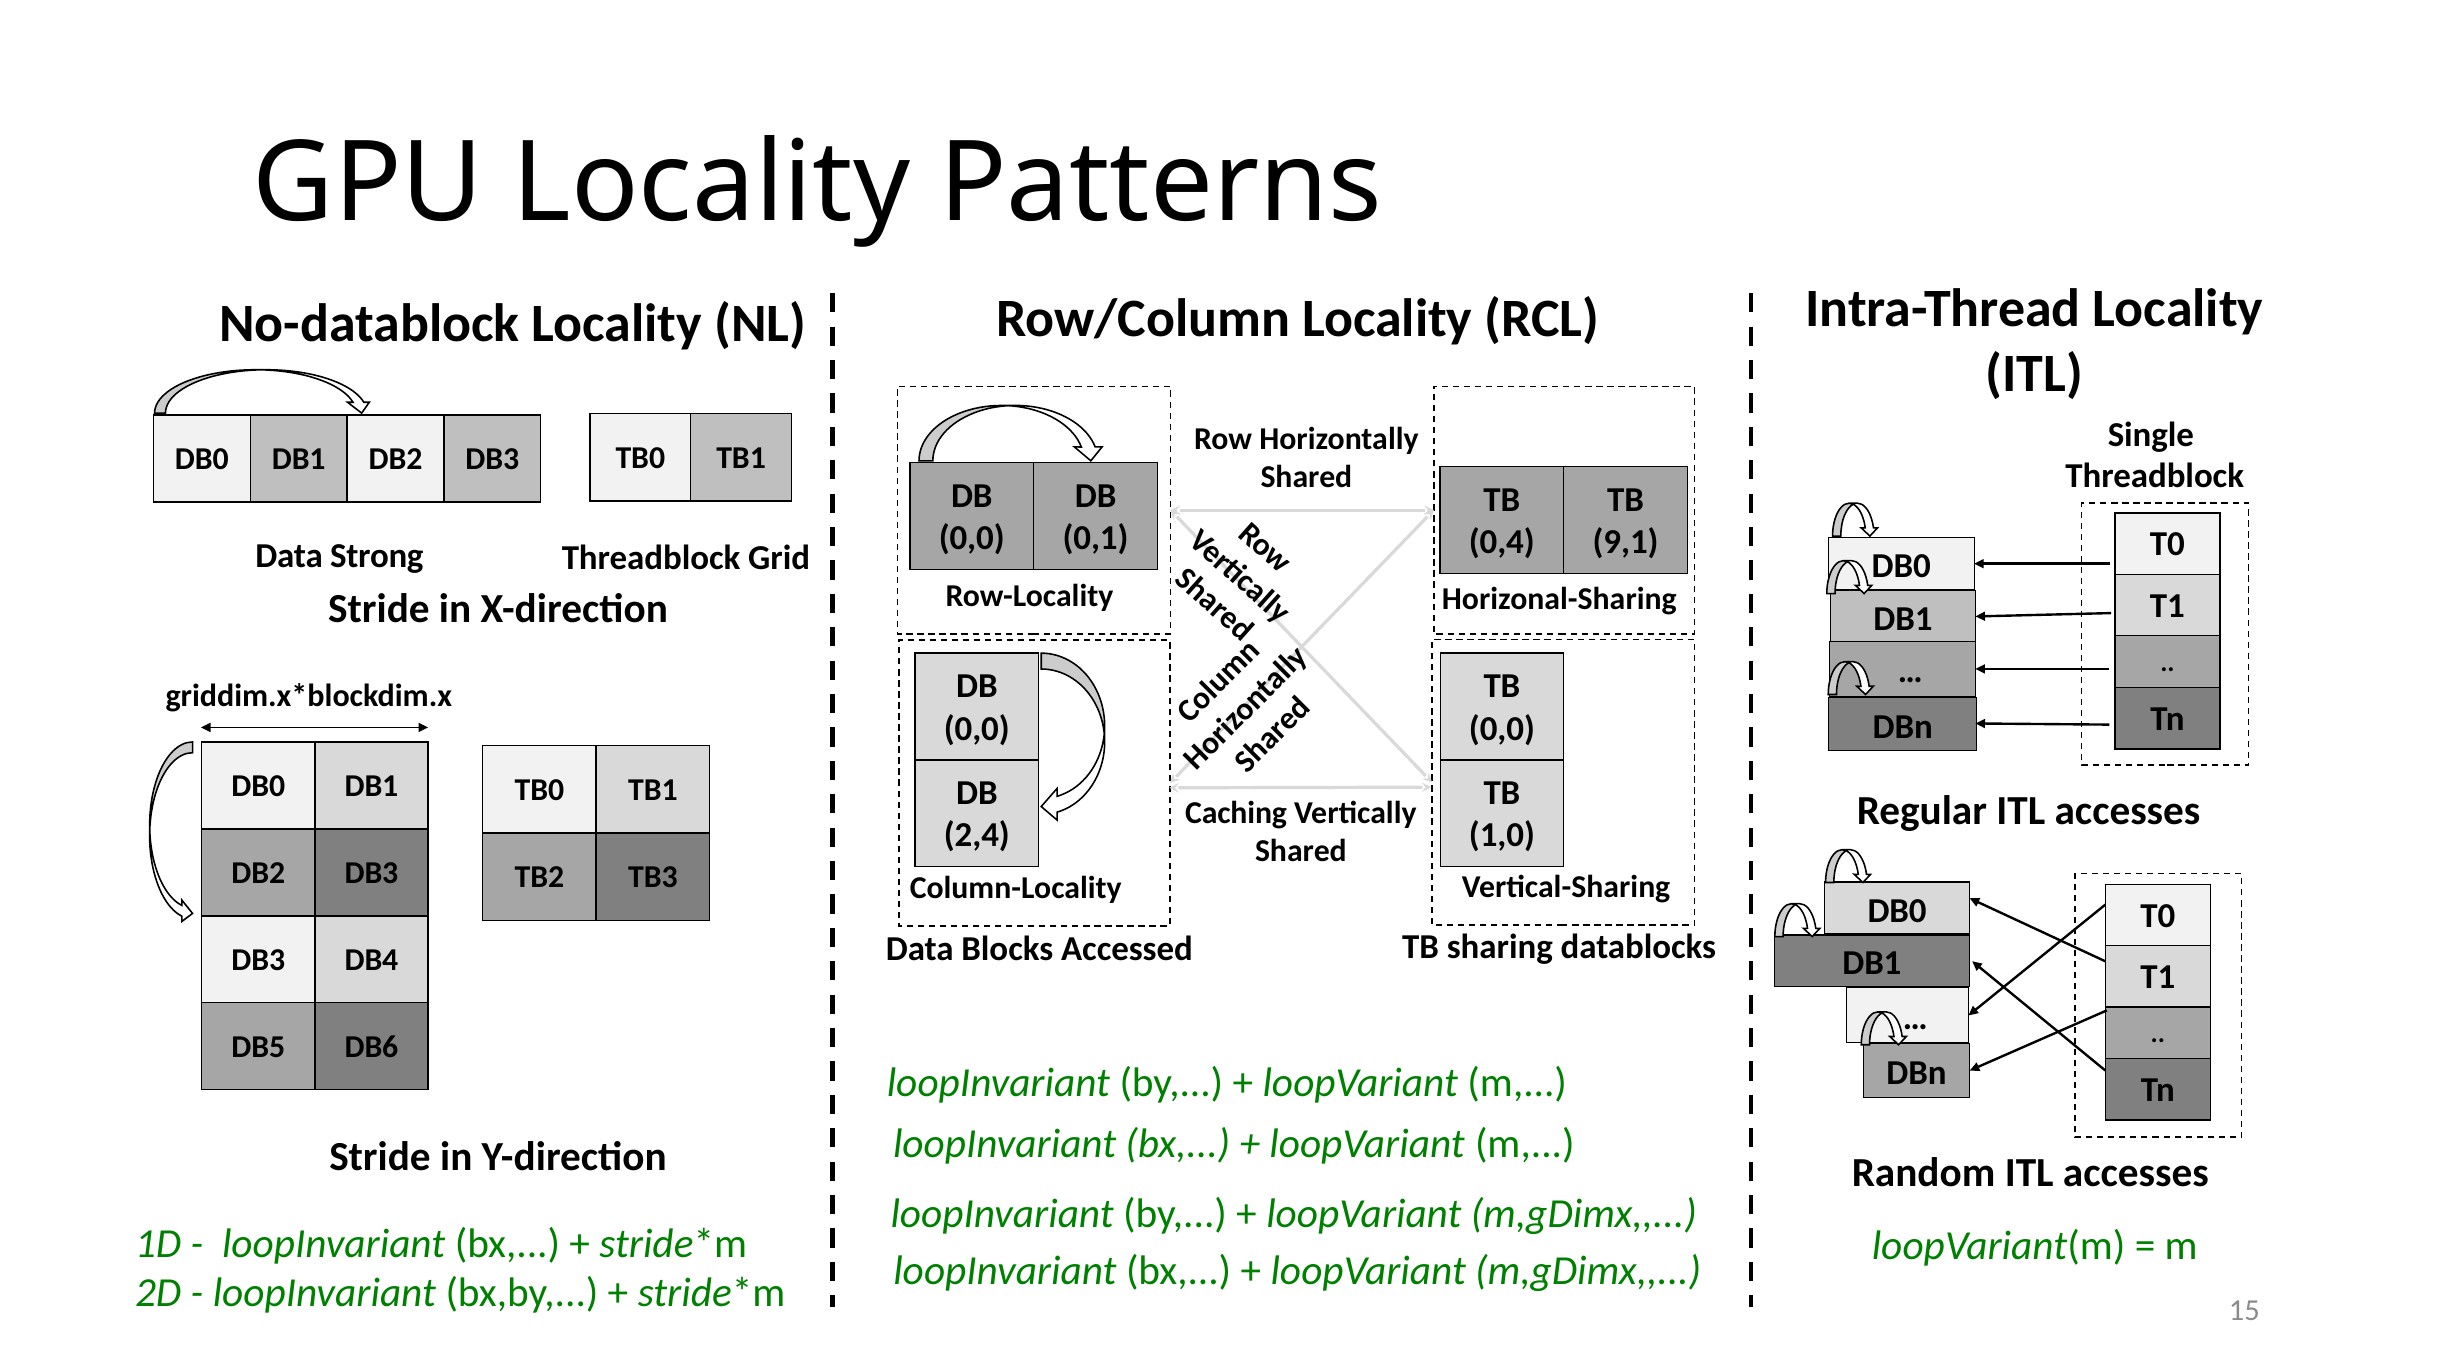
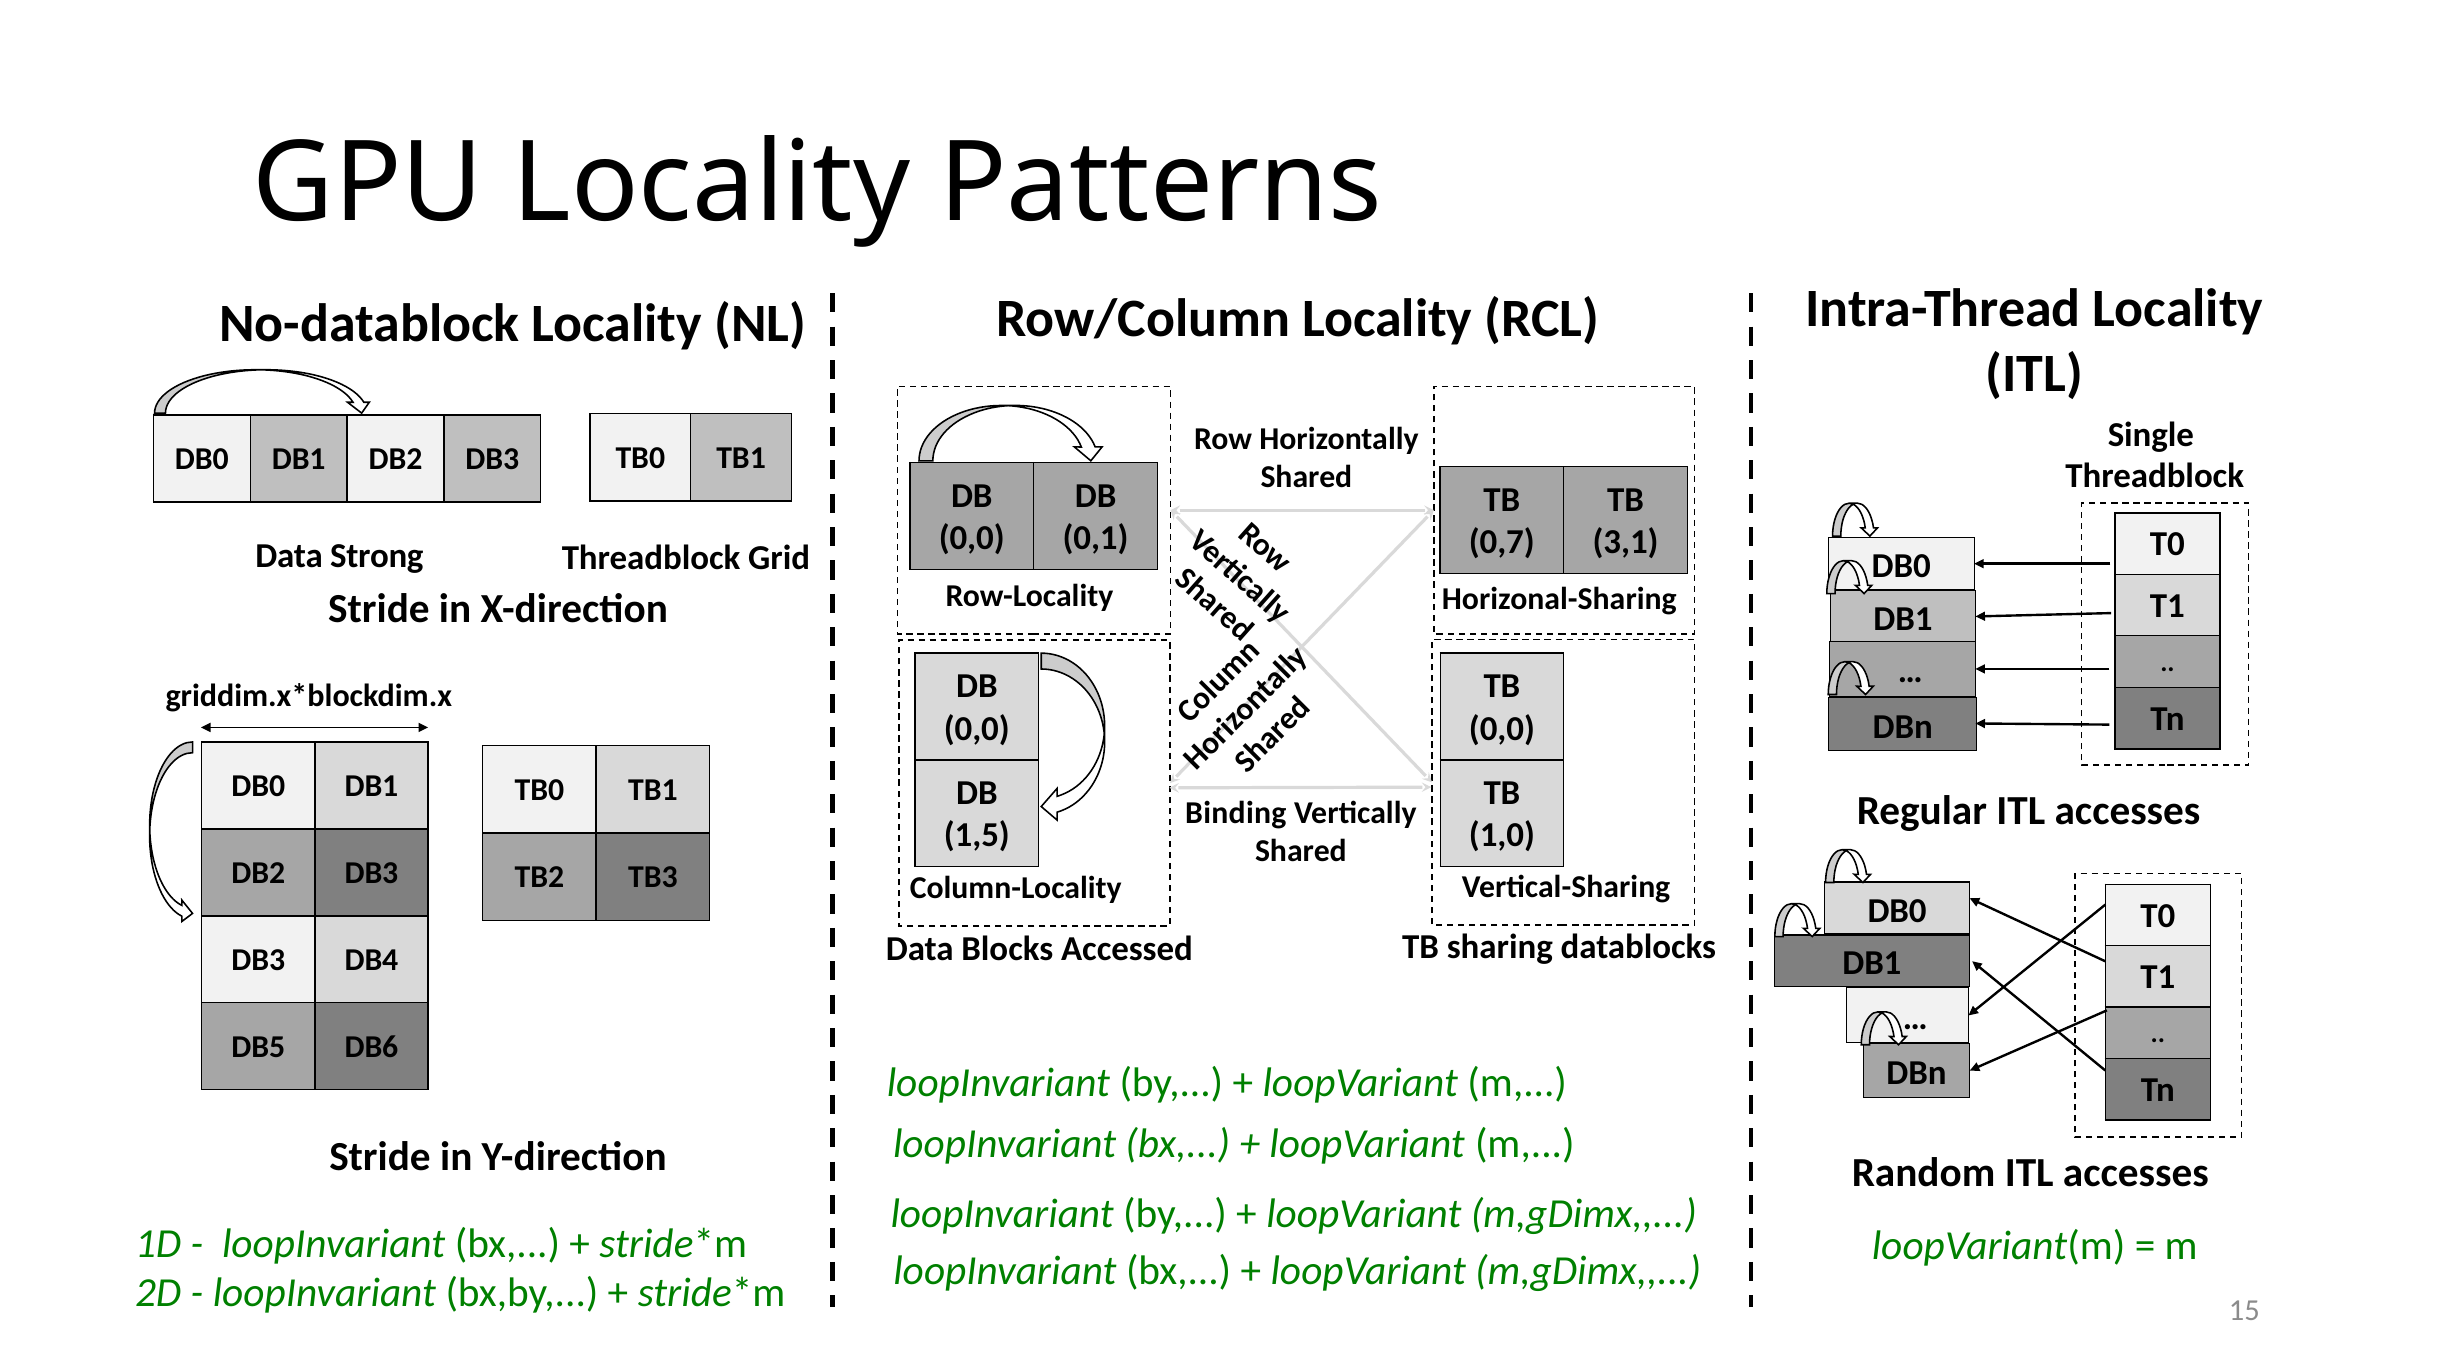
0,4: 0,4 -> 0,7 (1502, 542)
9,1: 9,1 -> 3,1 (1626, 542)
Caching: Caching -> Binding (1236, 813)
2,4: 2,4 -> 1,5 (977, 835)
